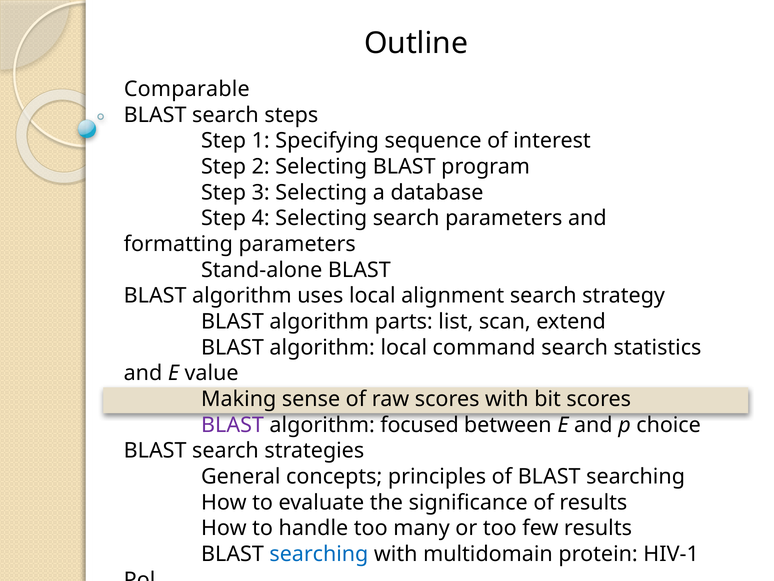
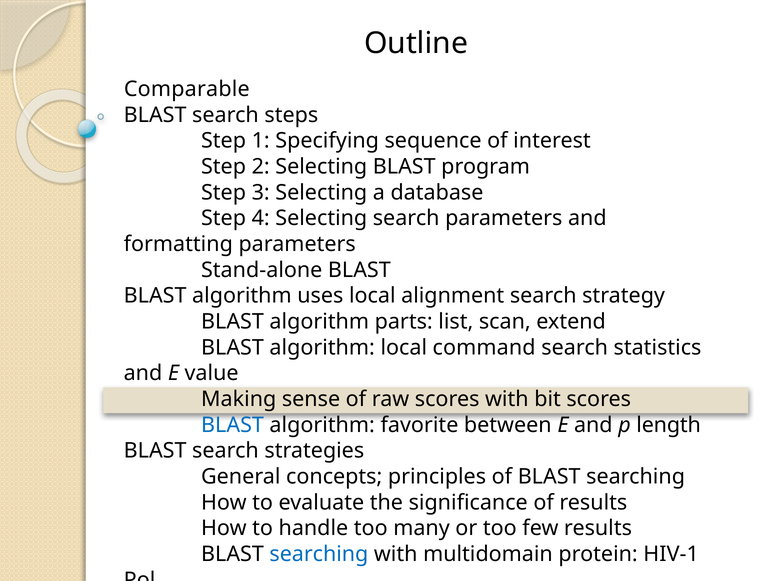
BLAST colour: purple -> blue (233, 425)
focused: focused -> favorite (419, 425)
choice: choice -> length (669, 425)
